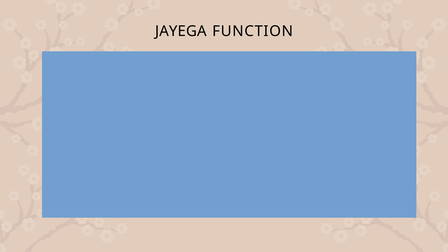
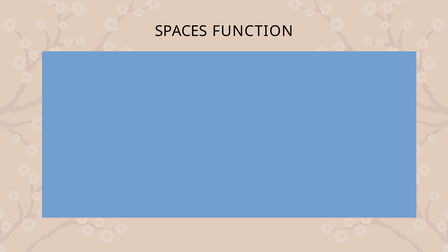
JAYEGA: JAYEGA -> SPACES (181, 31)
